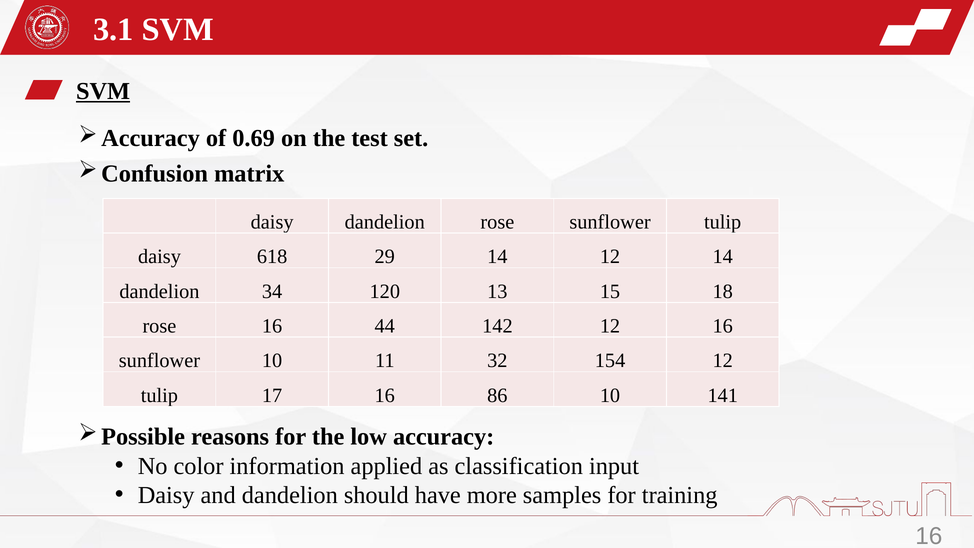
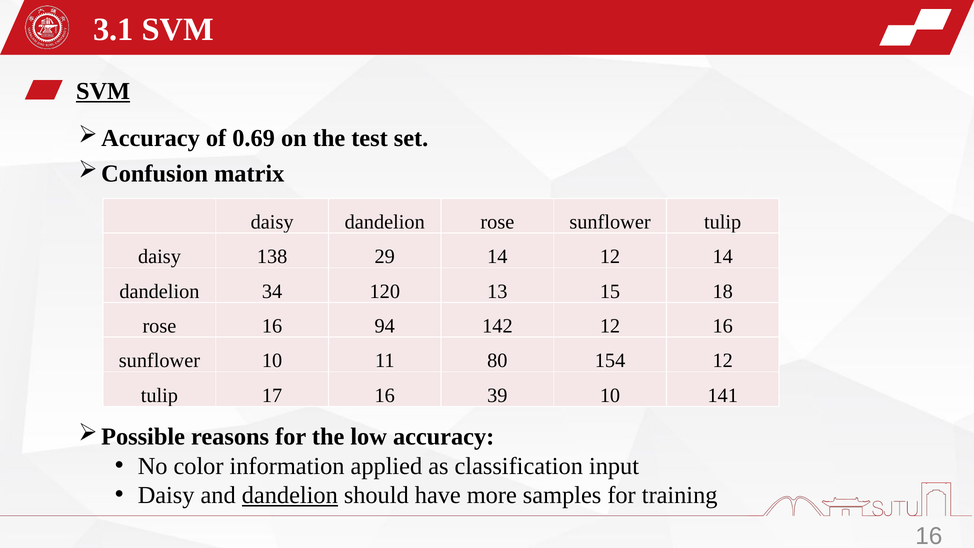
618: 618 -> 138 (272, 257)
44: 44 -> 94 (385, 326)
32: 32 -> 80 (497, 361)
86: 86 -> 39 (497, 395)
dandelion underline: none -> present (290, 495)
